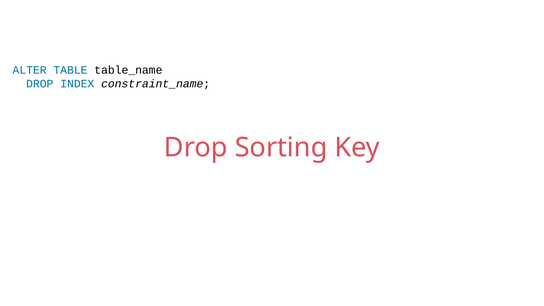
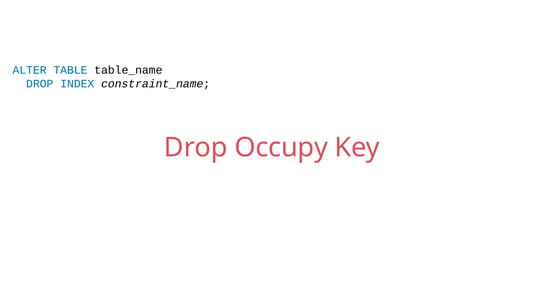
Sorting: Sorting -> Occupy (281, 148)
